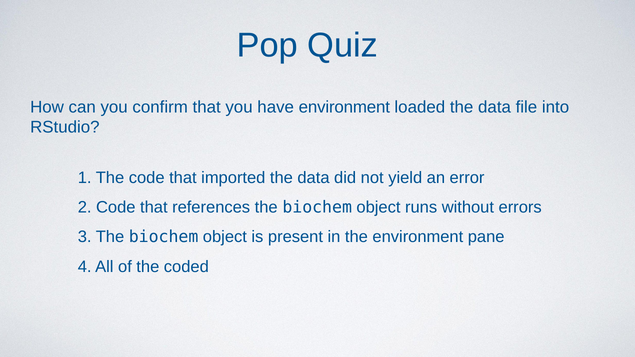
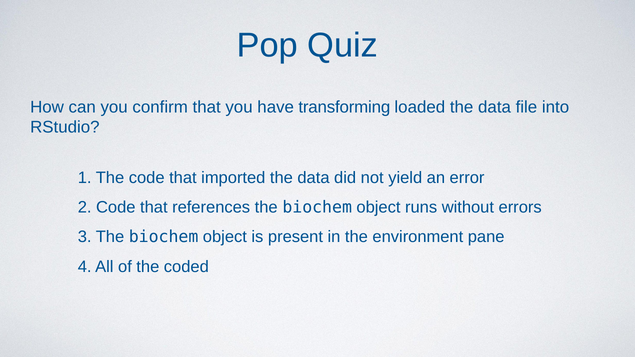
have environment: environment -> transforming (344, 107)
